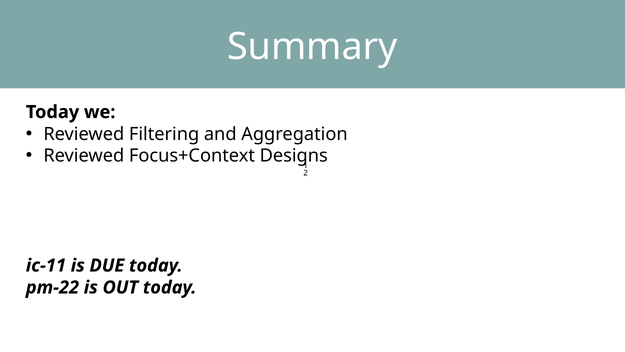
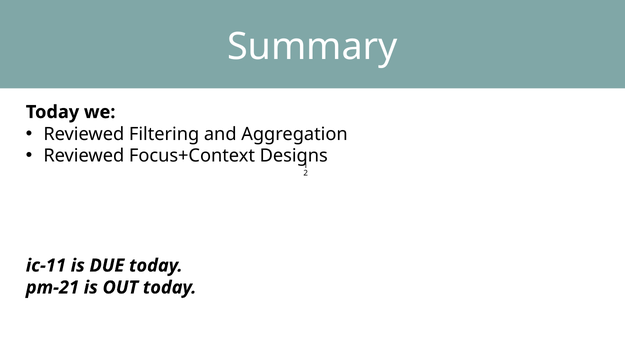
pm-22: pm-22 -> pm-21 (52, 287)
